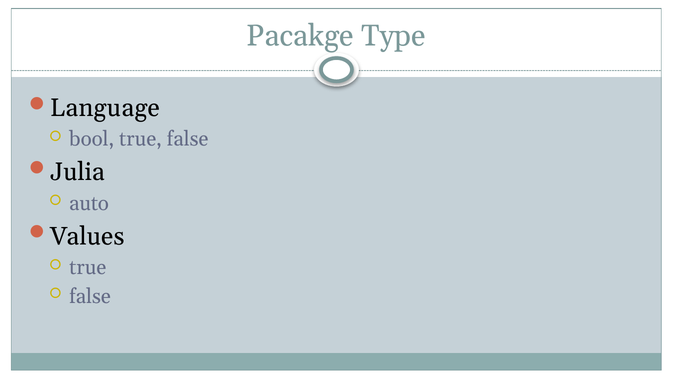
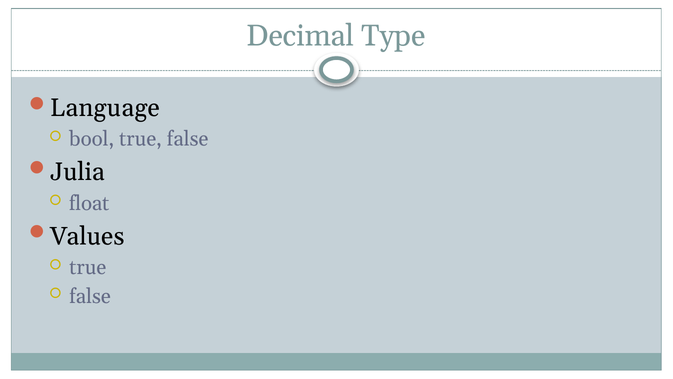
Pacakge: Pacakge -> Decimal (300, 36)
auto: auto -> float (89, 203)
